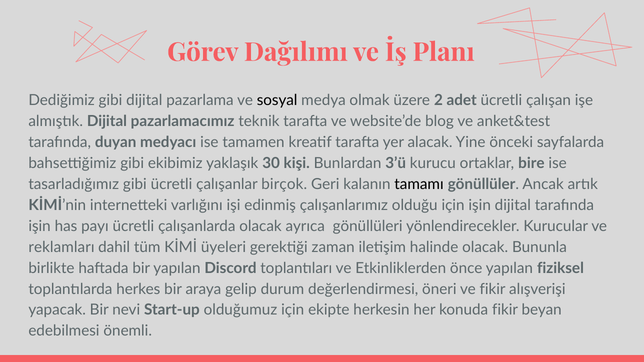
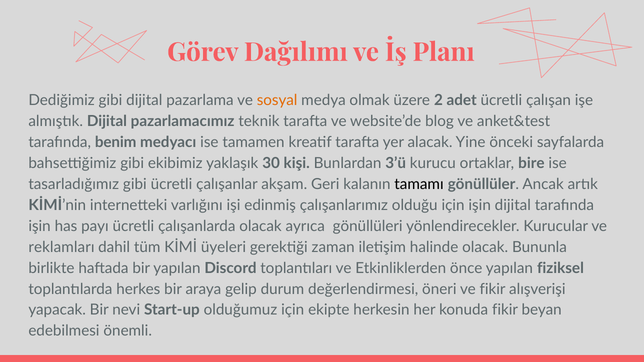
sosyal colour: black -> orange (277, 101)
duyan: duyan -> benim (116, 142)
birçok: birçok -> akşam (284, 184)
